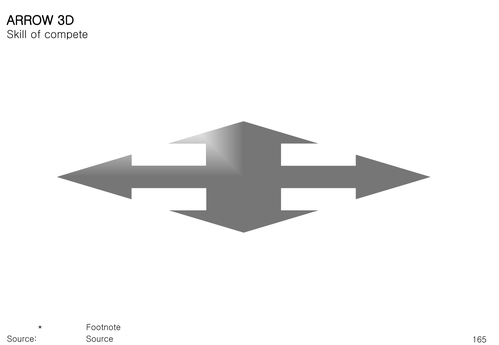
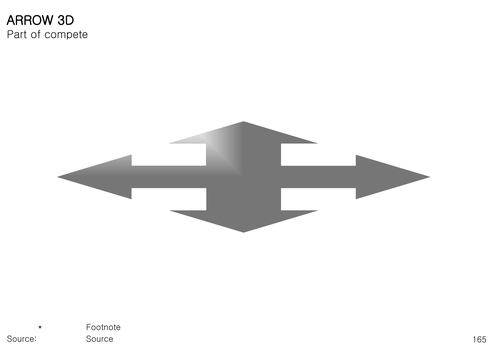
Skill: Skill -> Part (17, 35)
